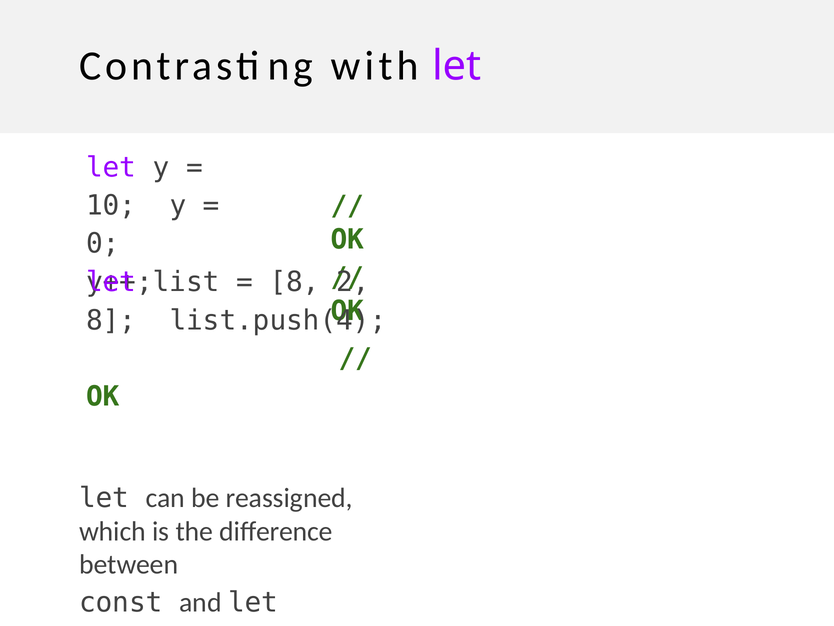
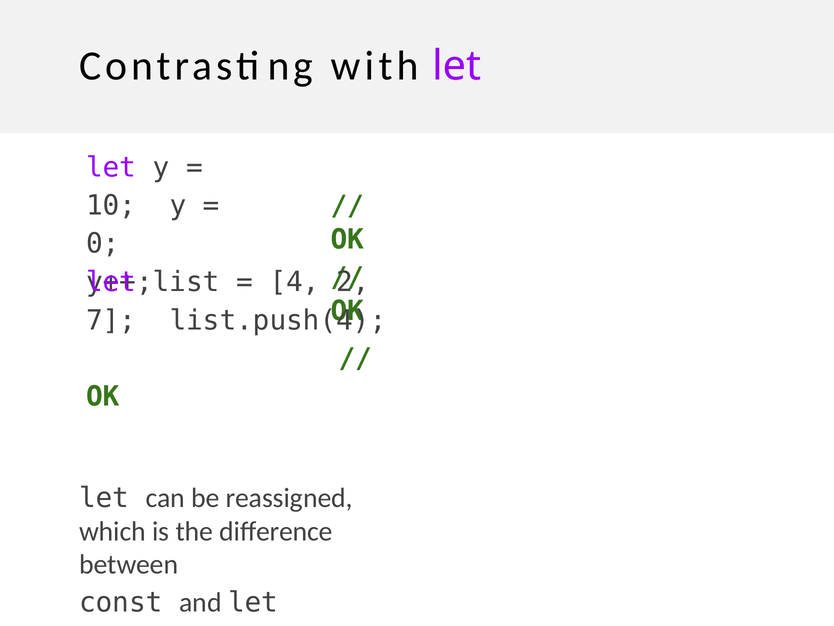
8: 8 -> 4 (295, 282)
8: 8 -> 7 (111, 320)
